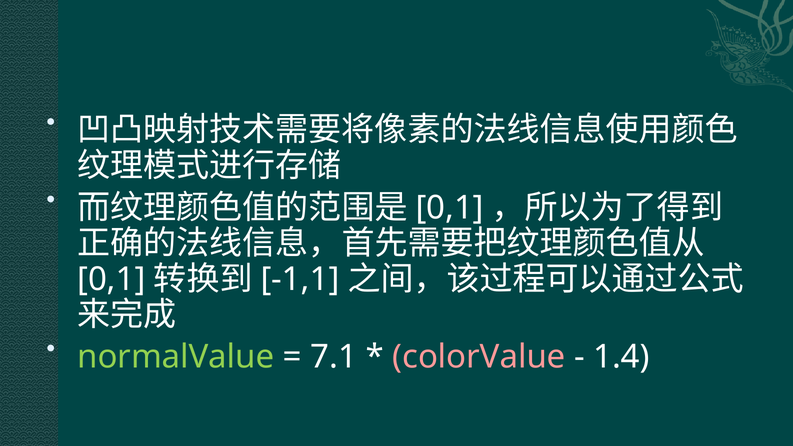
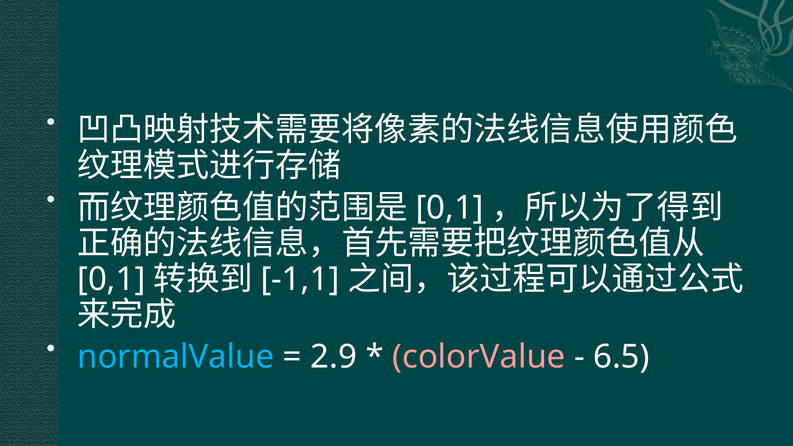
normalValue colour: light green -> light blue (176, 357)
7.1: 7.1 -> 2.9 (334, 357)
1.4: 1.4 -> 6.5 (622, 357)
